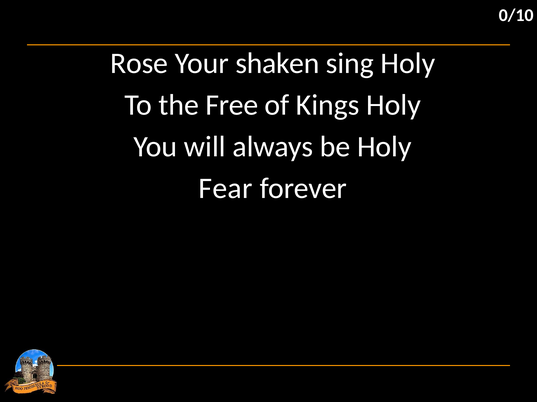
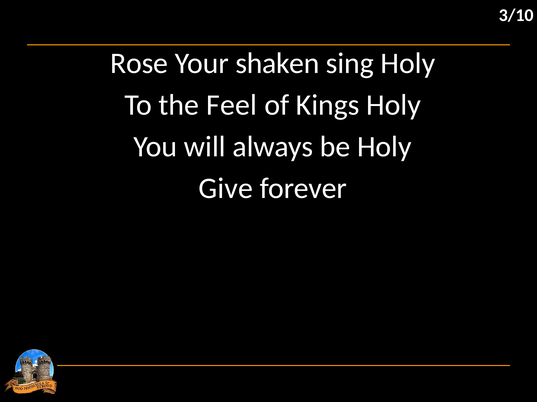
0/10: 0/10 -> 3/10 (516, 15)
Free: Free -> Feel (232, 105)
Fear: Fear -> Give (226, 189)
